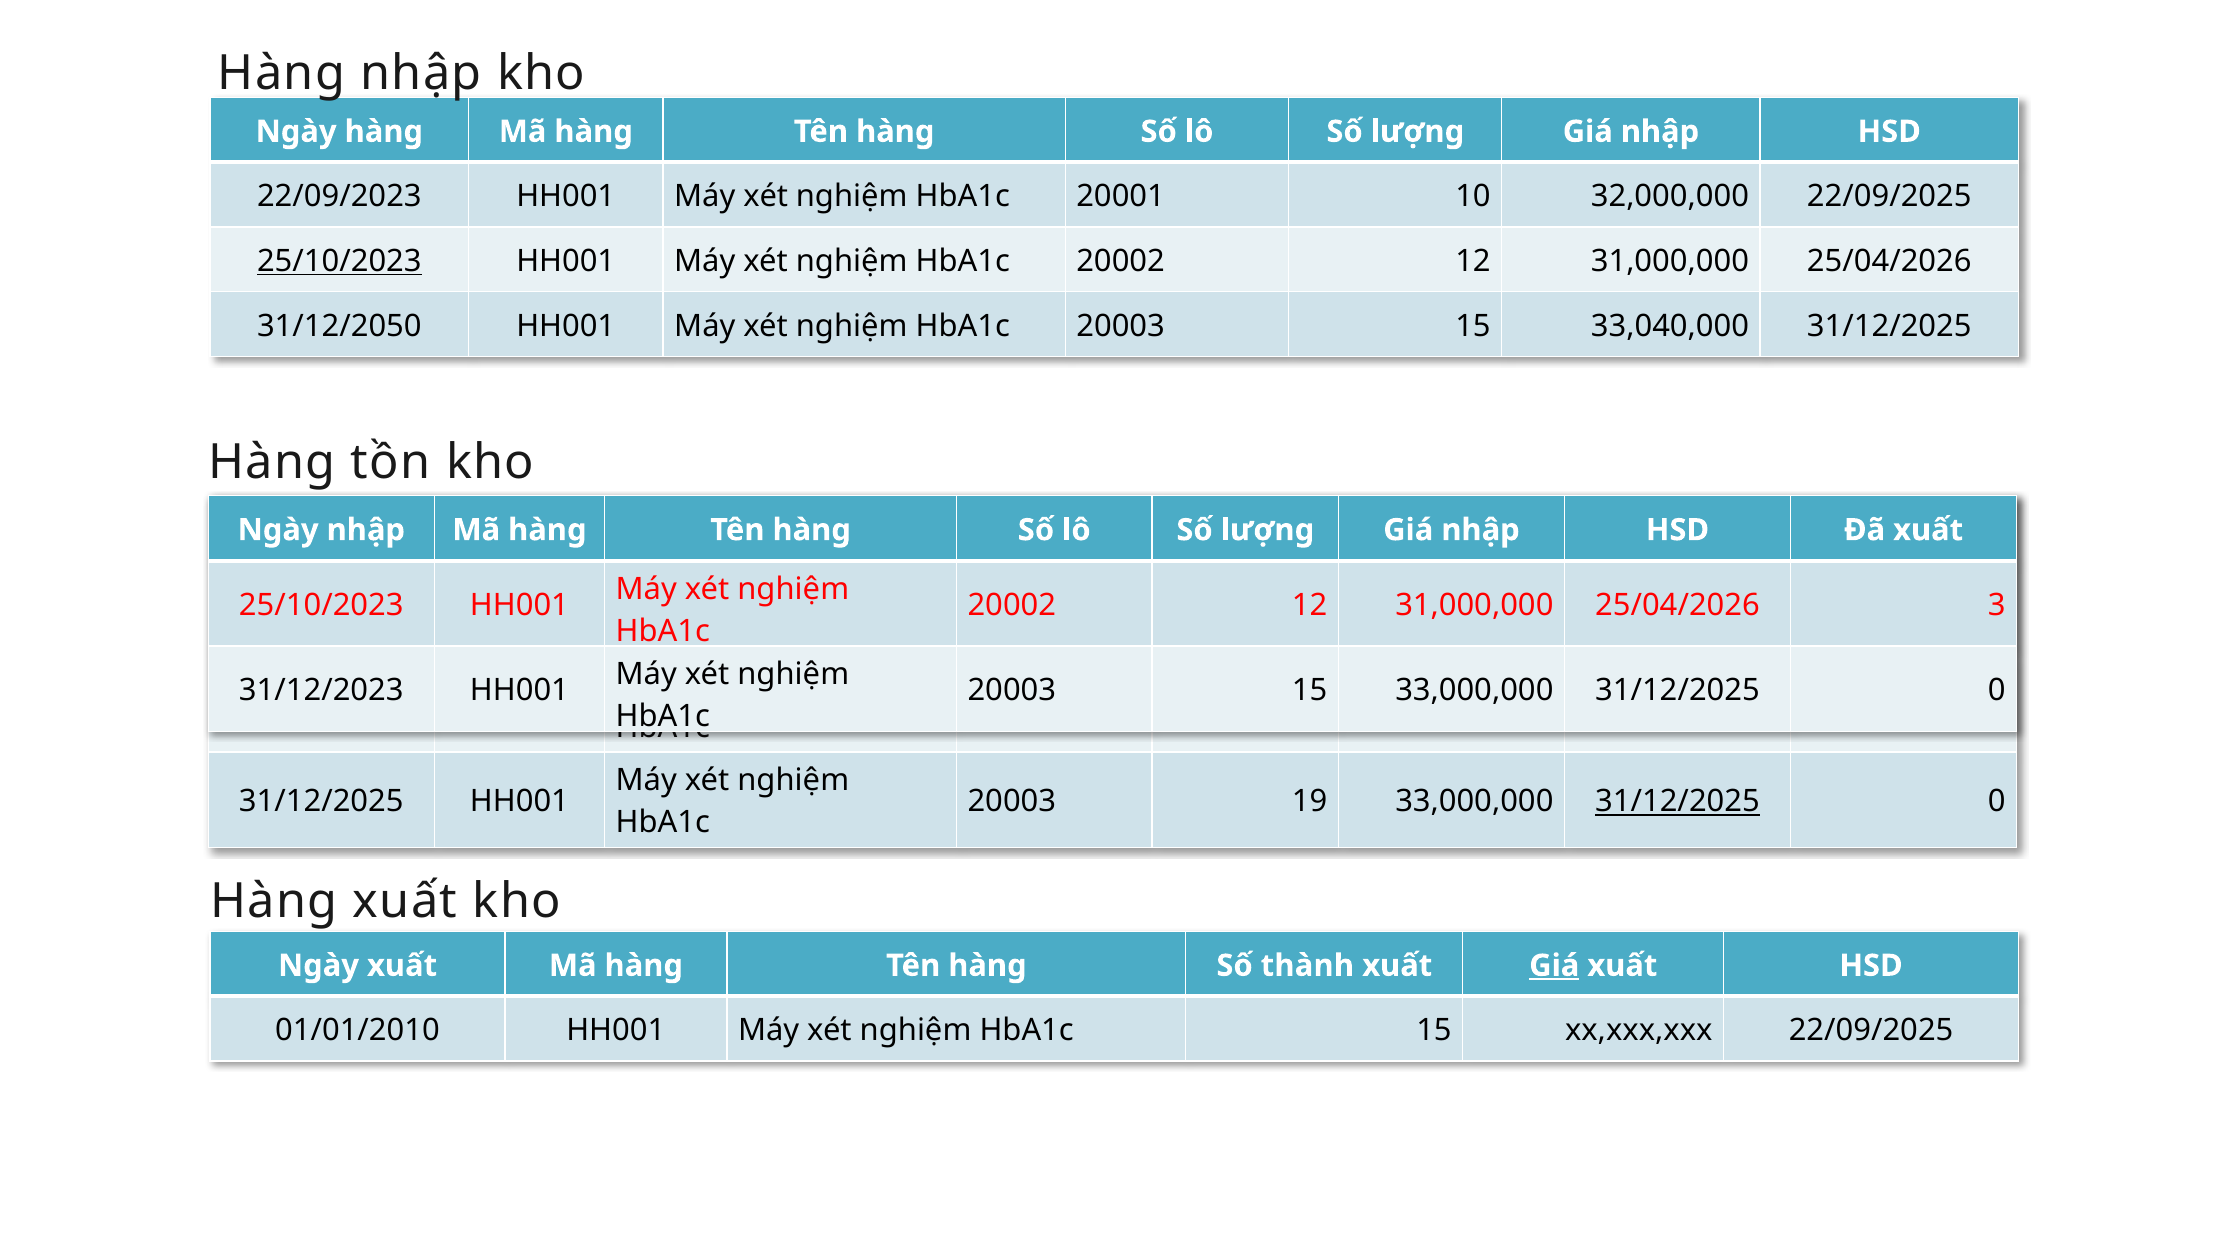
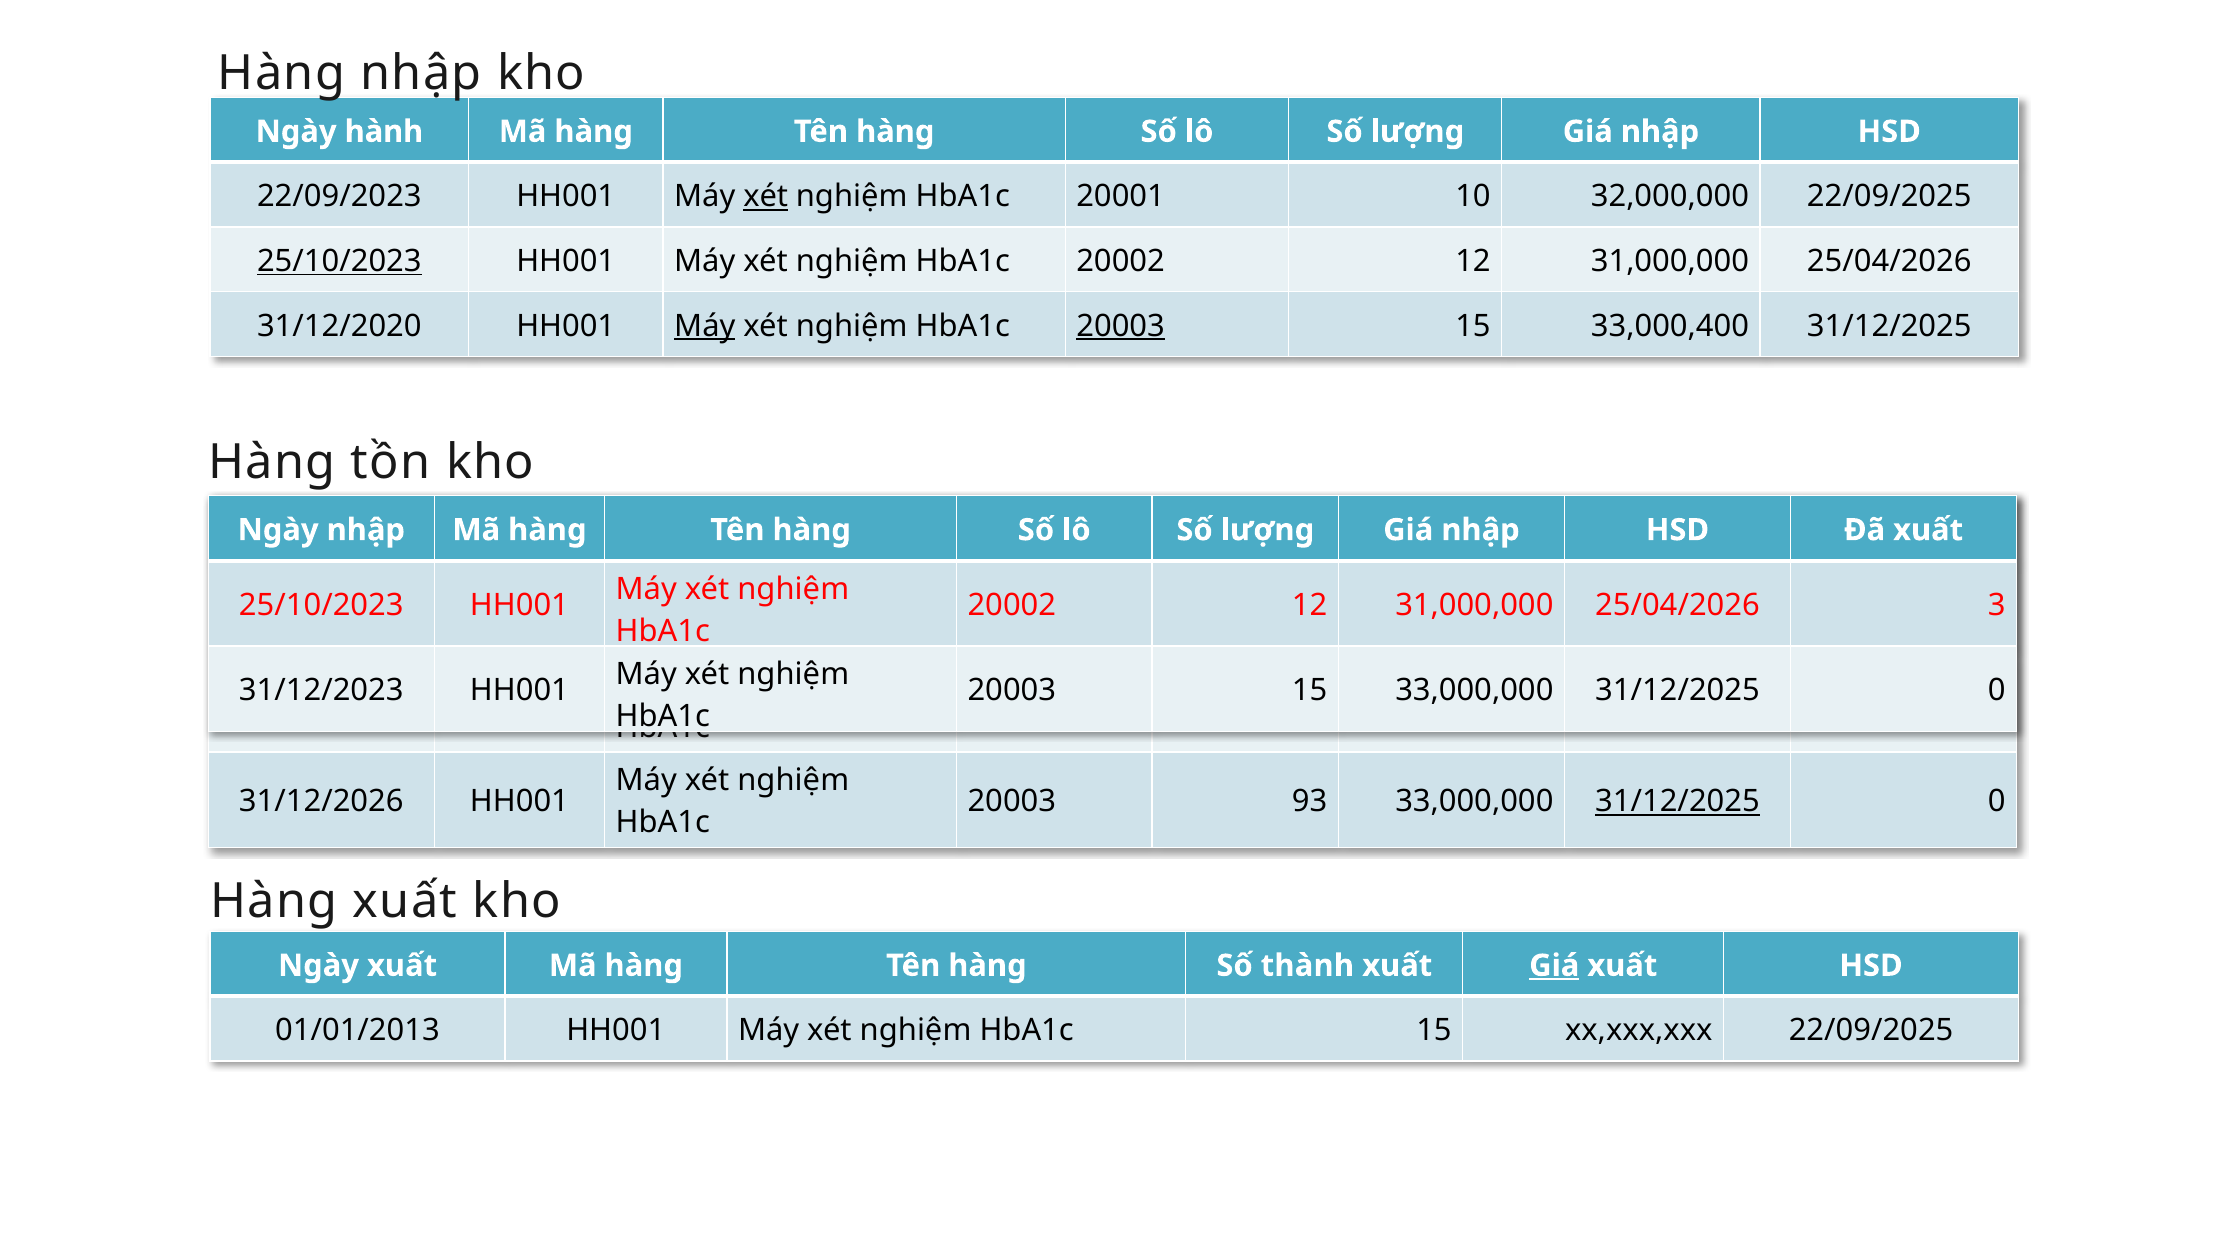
Ngày hàng: hàng -> hành (384, 132)
xét underline: none -> present (766, 197)
31/12/2050: 31/12/2050 -> 31/12/2020 (339, 326)
Máy underline: none -> present (705, 326)
20003 underline: none -> present (1121, 326)
33,040,000: 33,040,000 -> 33,000,400 (1670, 326)
31/12/2025: 31/12/2025 -> 31/12/2026 (321, 802)
19: 19 -> 93 (1310, 802)
01/01/2010: 01/01/2010 -> 01/01/2013 (357, 1031)
